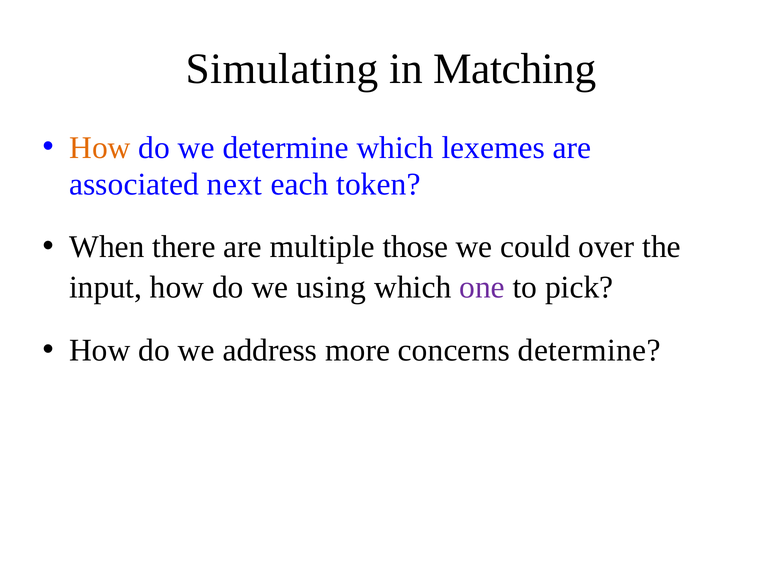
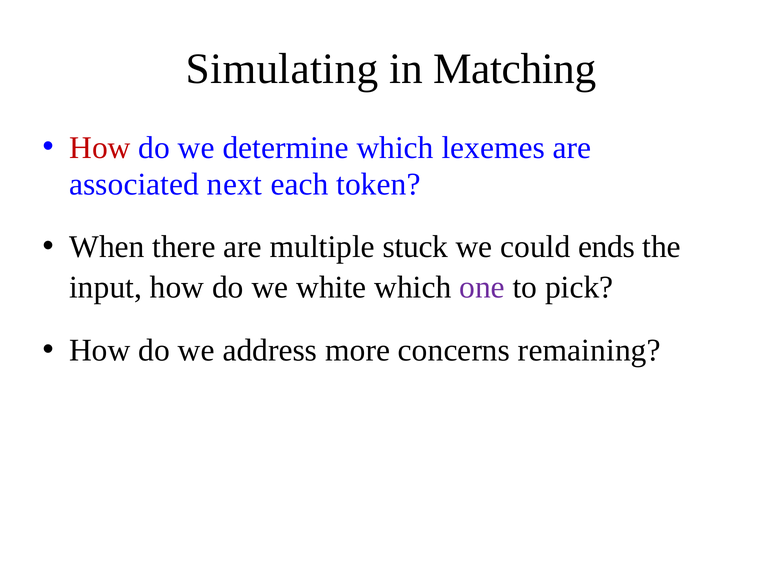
How colour: orange -> red (100, 148)
those: those -> stuck (415, 247)
over: over -> ends (607, 247)
using: using -> white (331, 287)
concerns determine: determine -> remaining (589, 350)
